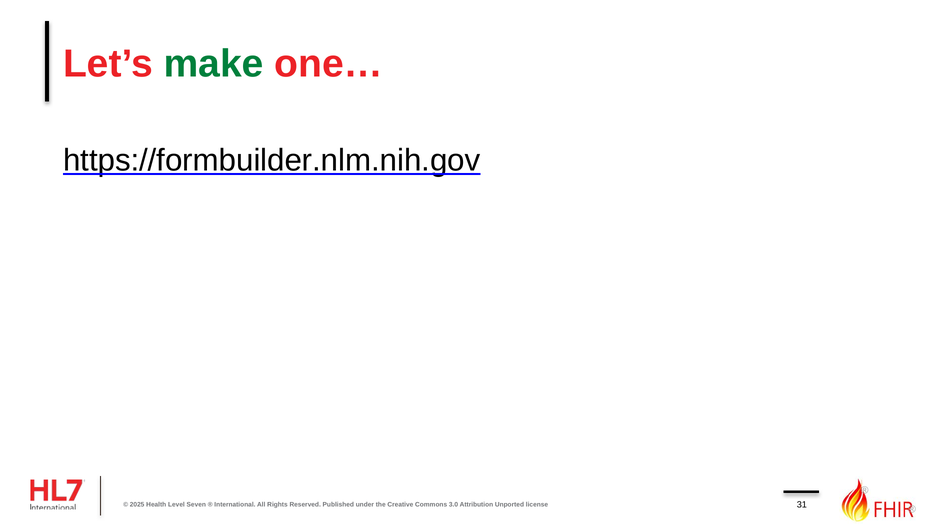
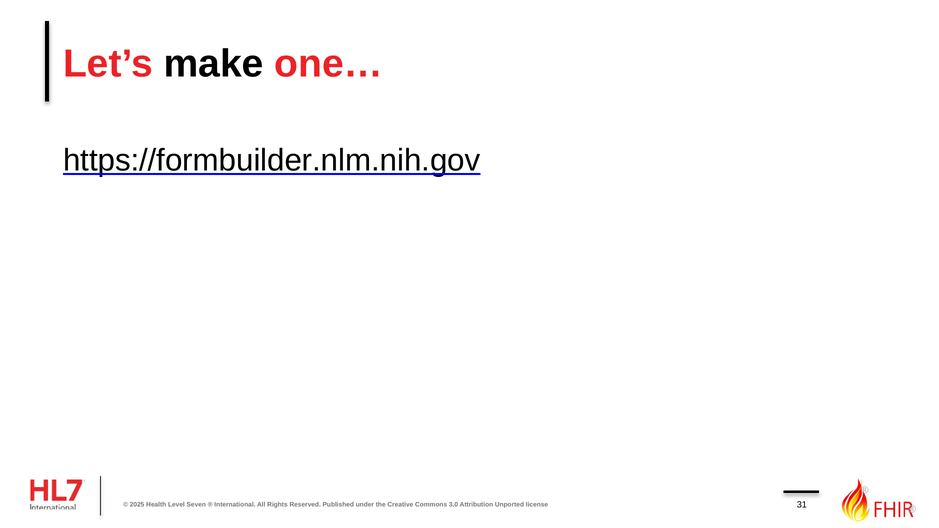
make colour: green -> black (214, 64)
